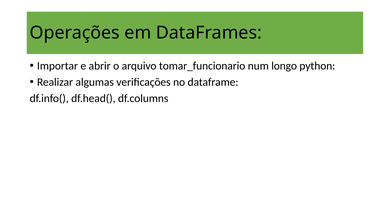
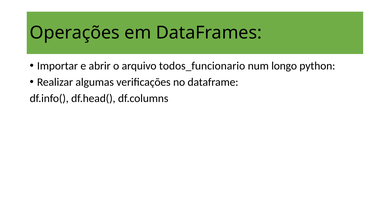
tomar_funcionario: tomar_funcionario -> todos_funcionario (202, 66)
